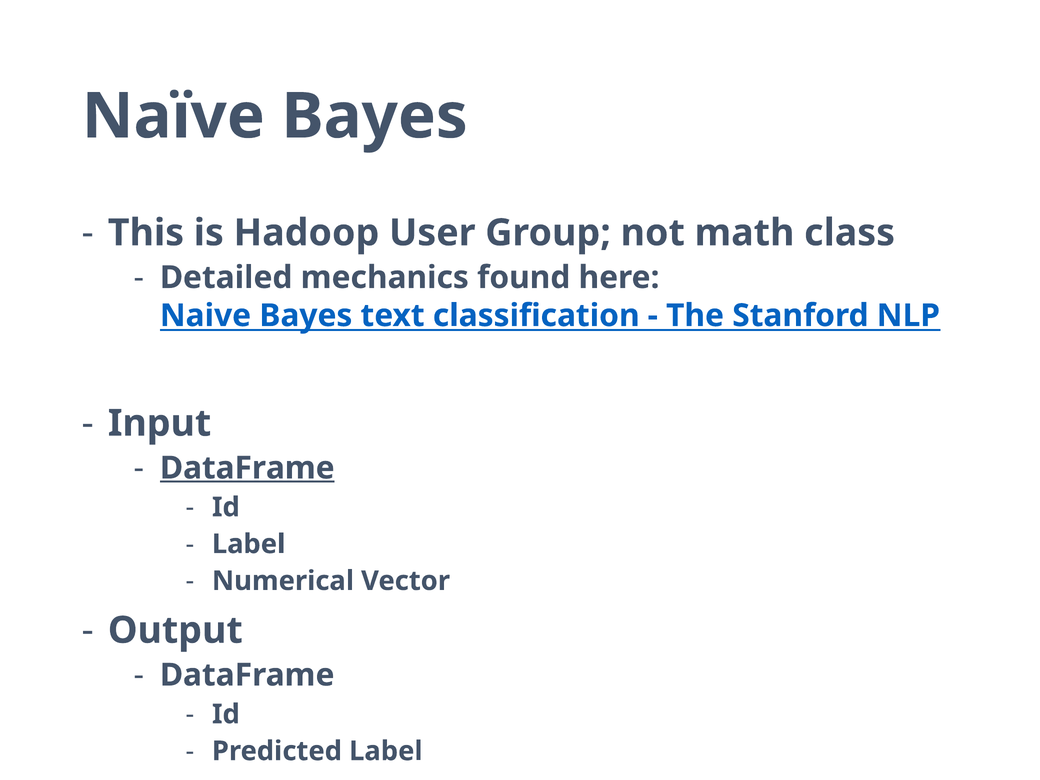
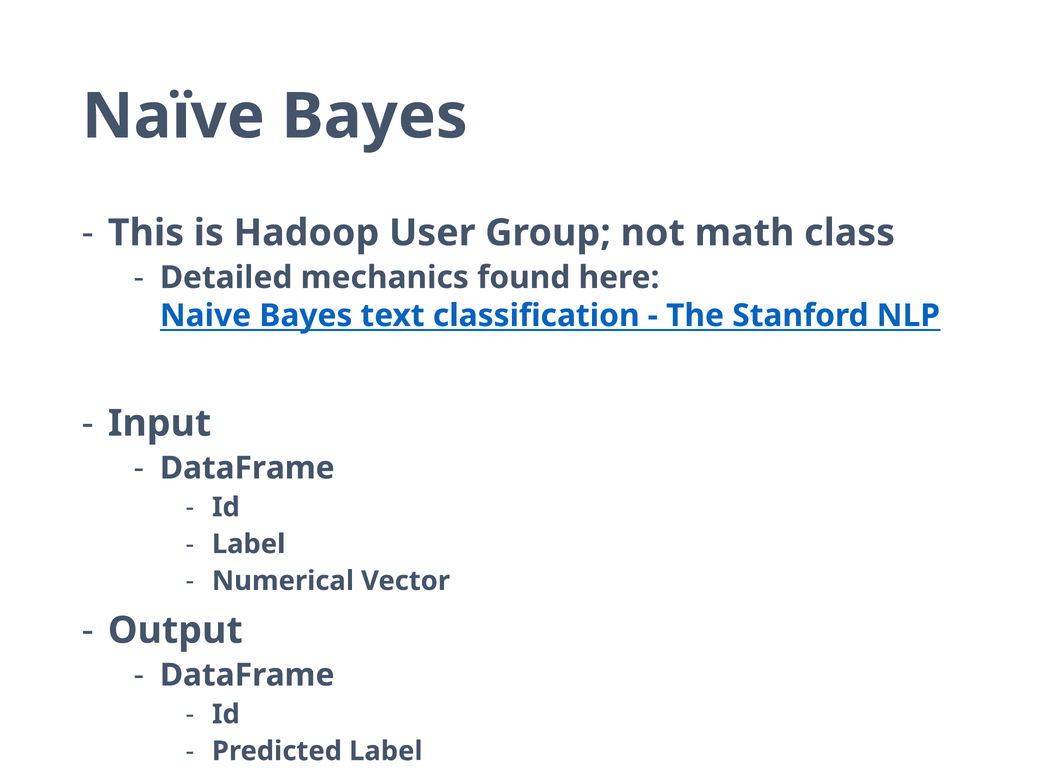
DataFrame underline: present -> none (247, 468)
